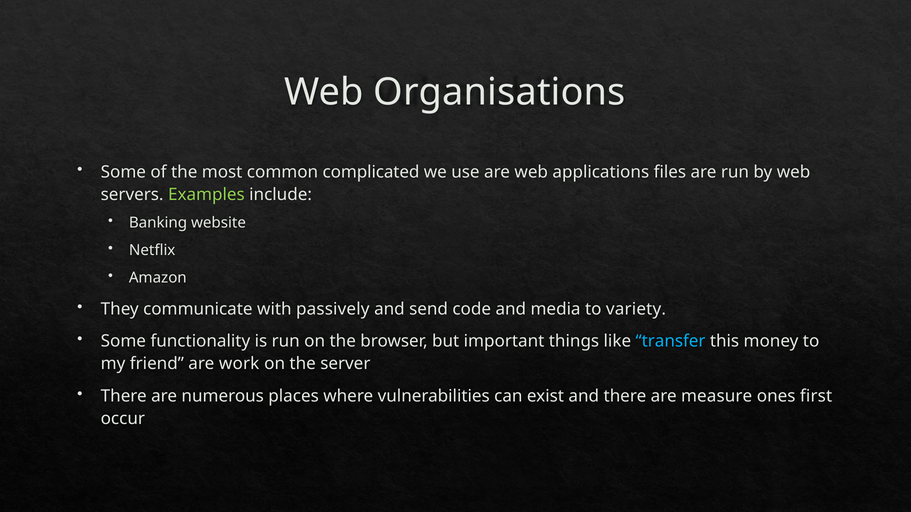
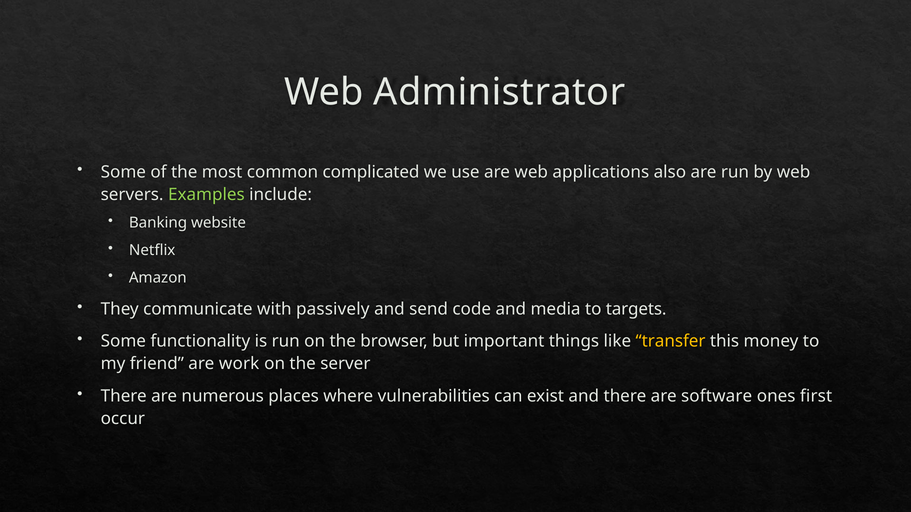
Organisations: Organisations -> Administrator (499, 92)
files: files -> also (670, 172)
variety: variety -> targets (636, 309)
transfer colour: light blue -> yellow (671, 342)
measure: measure -> software (717, 396)
